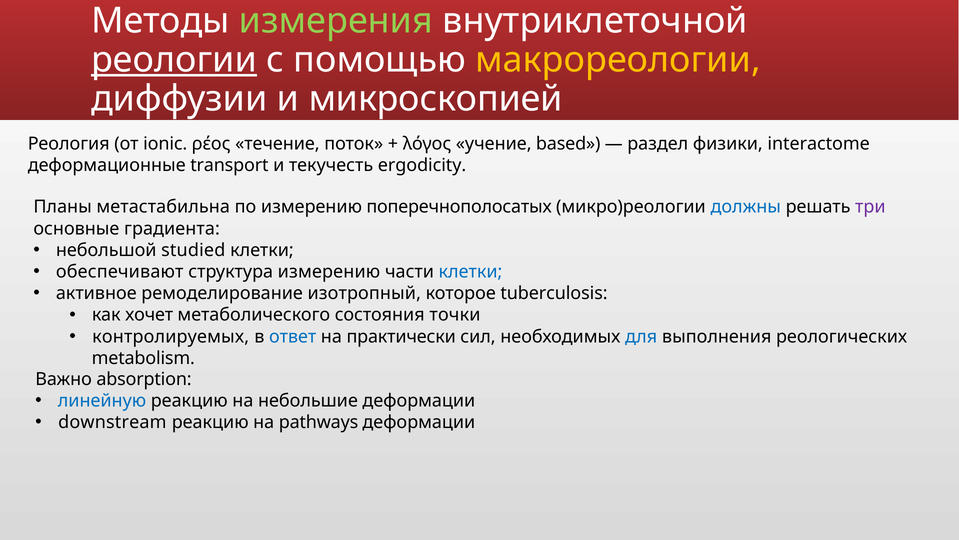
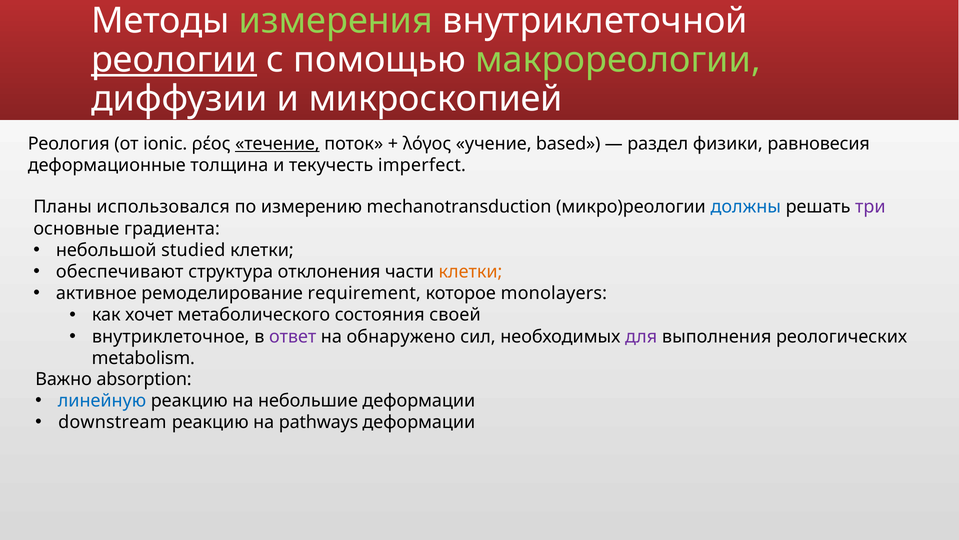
макрореологии colour: yellow -> light green (618, 60)
течение underline: none -> present (277, 144)
interactome: interactome -> равновесия (819, 144)
transport: transport -> толщина (229, 165)
ergodicity: ergodicity -> imperfect (422, 165)
метастабильна: метастабильна -> использовался (163, 207)
поперечнополосатых: поперечнополосатых -> mechanotransduction (459, 207)
структура измерению: измерению -> отклонения (329, 272)
клетки colour: blue -> orange (470, 272)
изотропный: изотропный -> requirement (364, 293)
tuberculosis: tuberculosis -> monolayers (554, 293)
точки: точки -> своей (455, 315)
контролируемых: контролируемых -> внутриклеточное (171, 336)
ответ colour: blue -> purple (293, 336)
практически: практически -> обнаружено (401, 336)
для colour: blue -> purple (641, 336)
